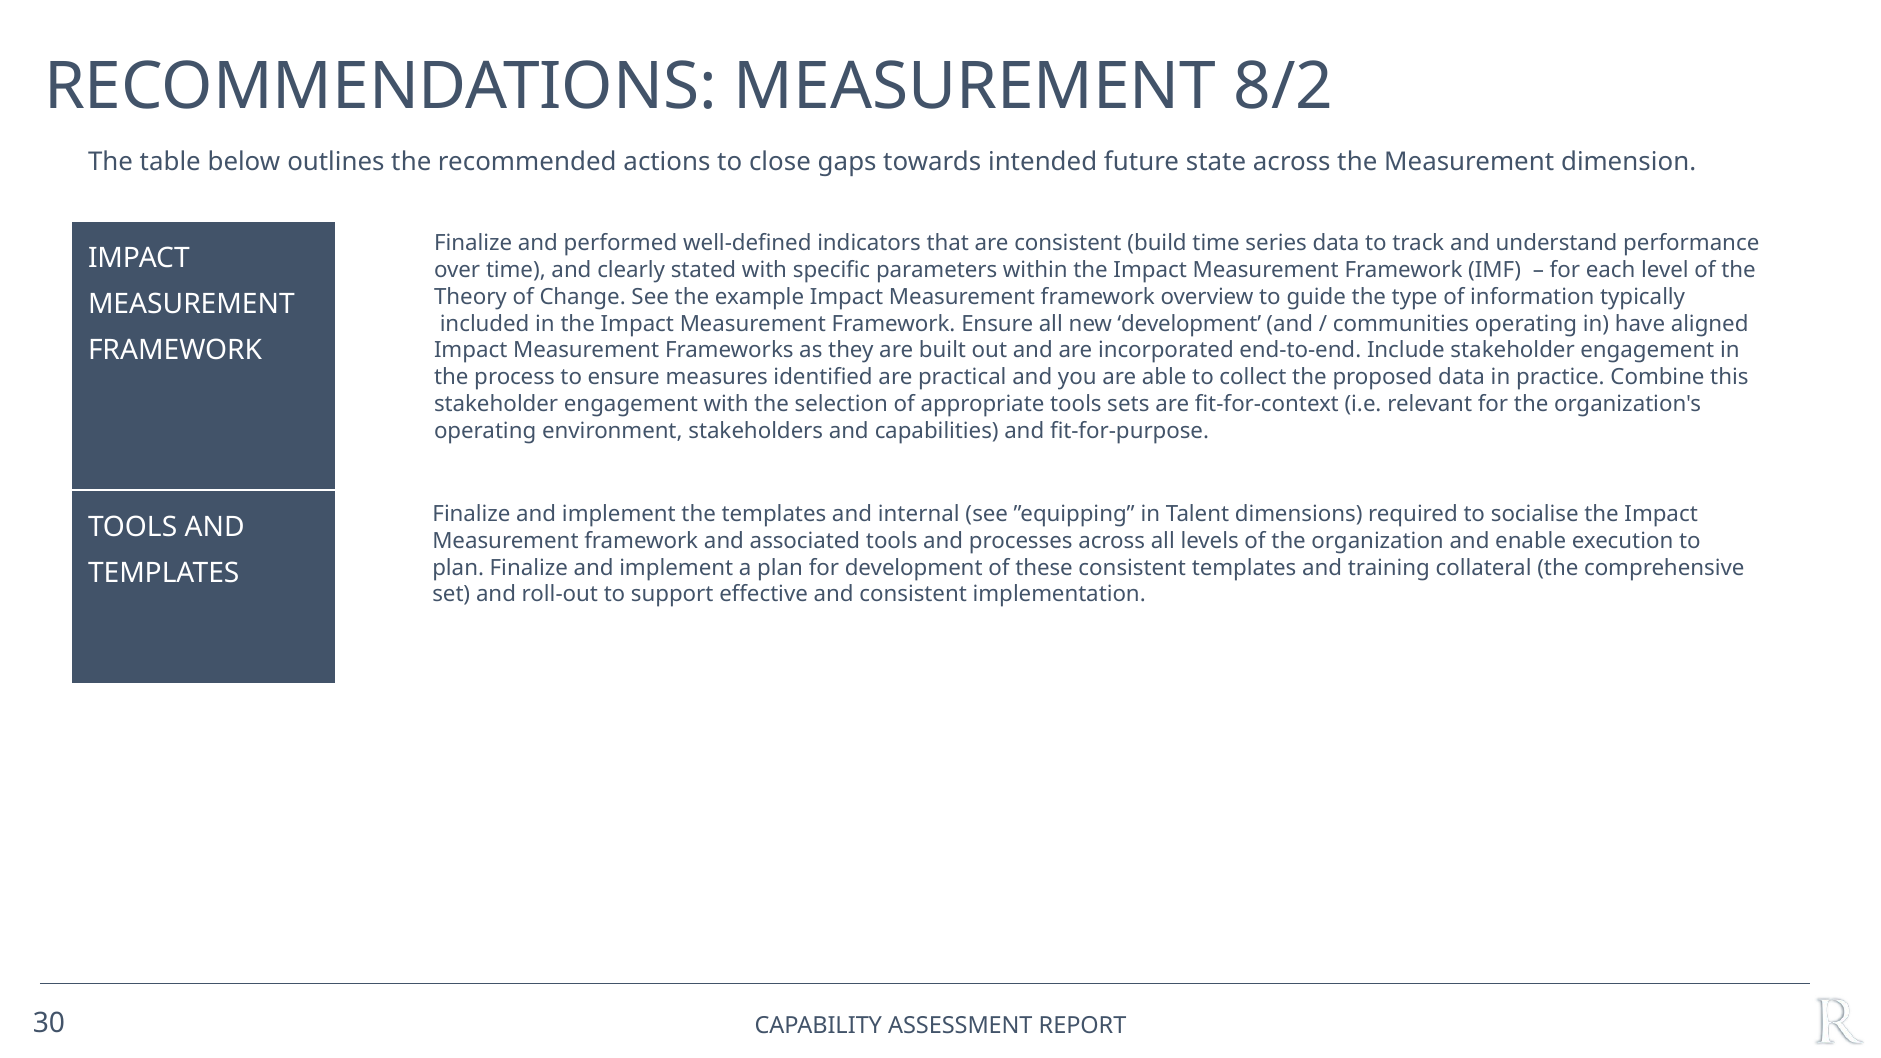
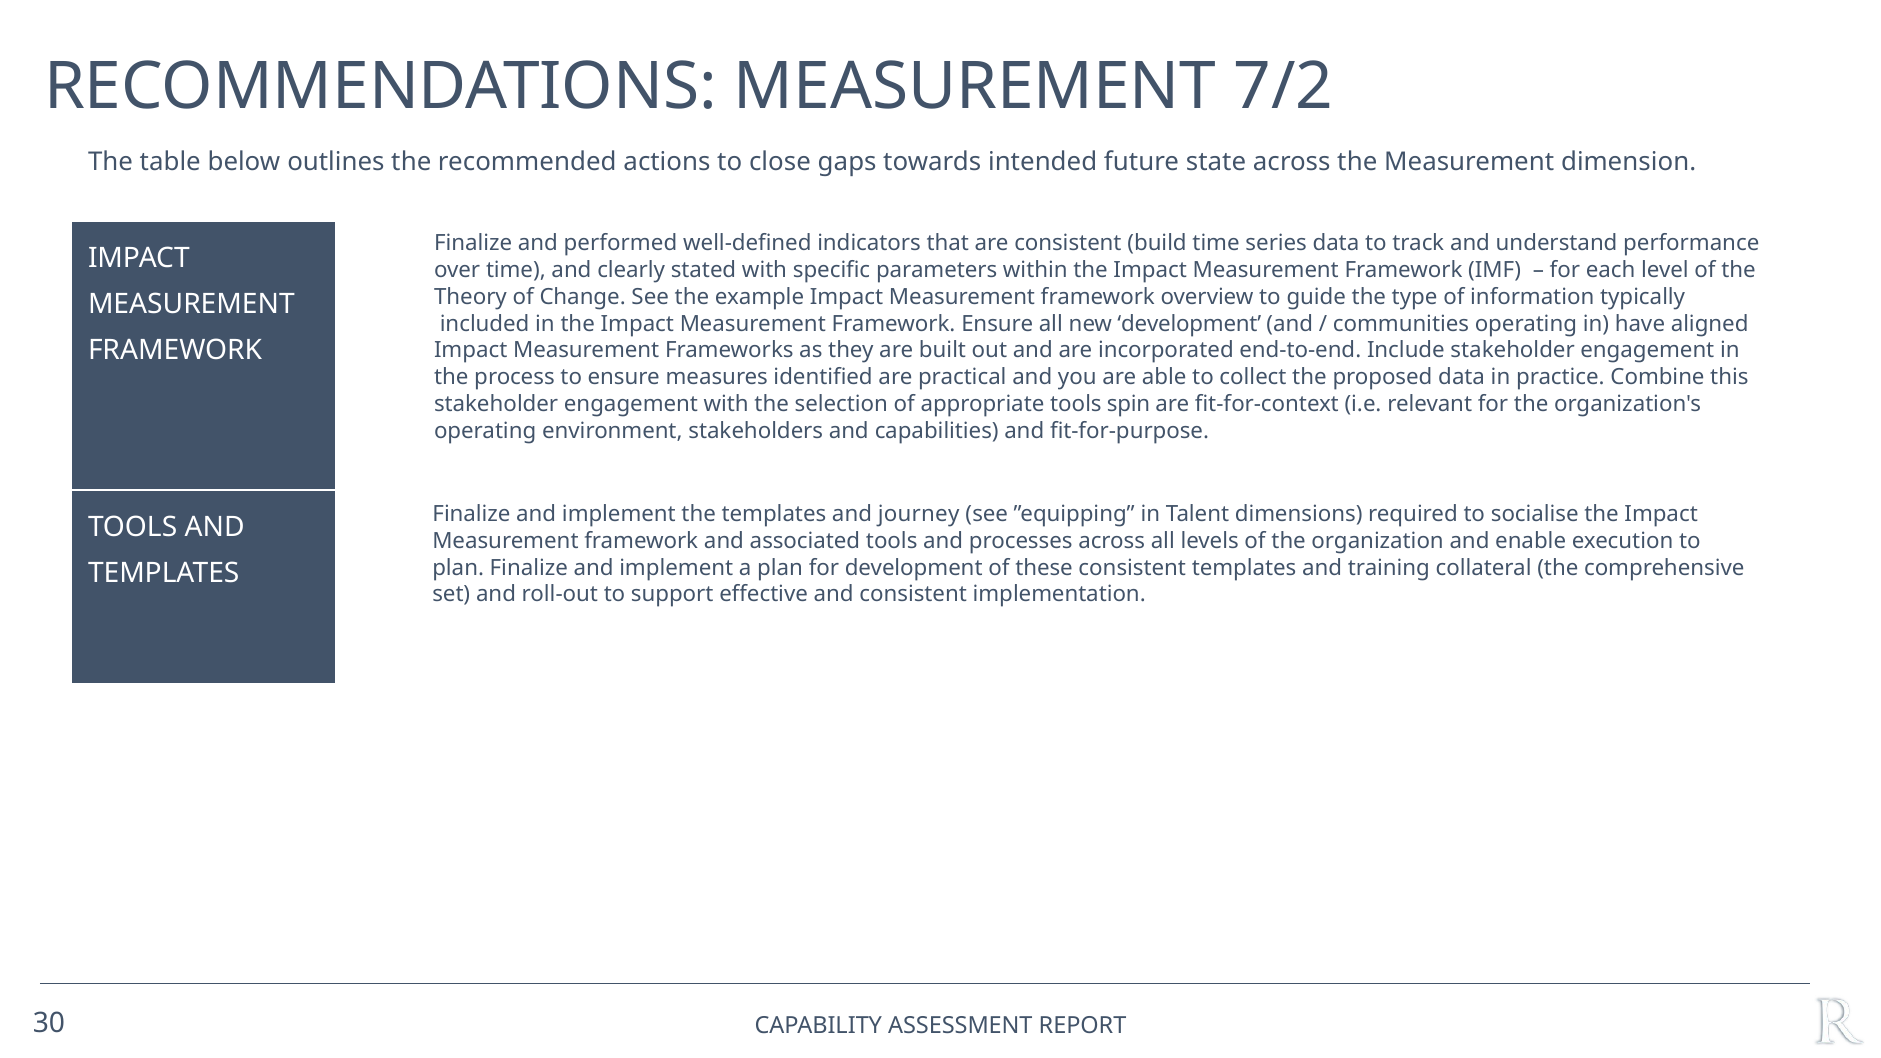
8/2: 8/2 -> 7/2 (1283, 87)
sets: sets -> spin (1129, 404)
internal: internal -> journey (919, 514)
